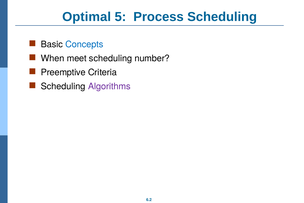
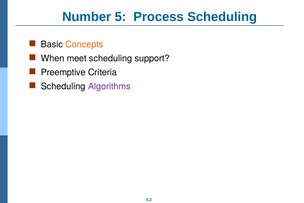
Optimal: Optimal -> Number (87, 17)
Concepts colour: blue -> orange (84, 44)
number: number -> support (152, 58)
